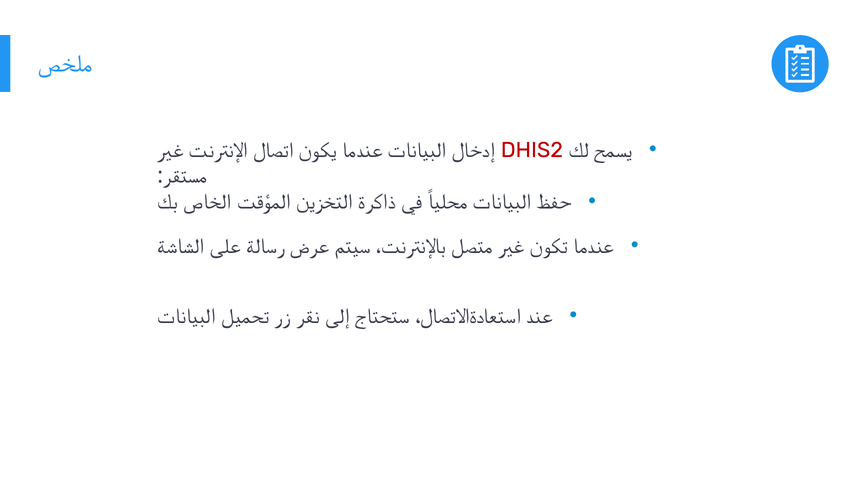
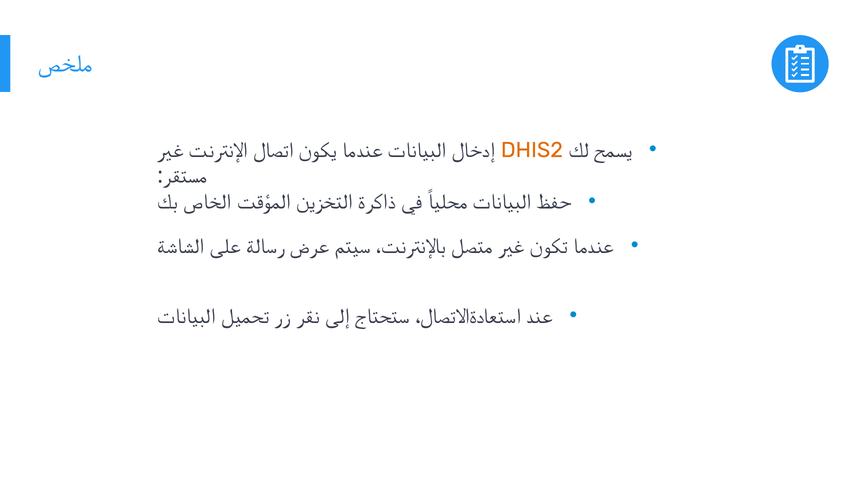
DHIS2 colour: red -> orange (532, 150)
